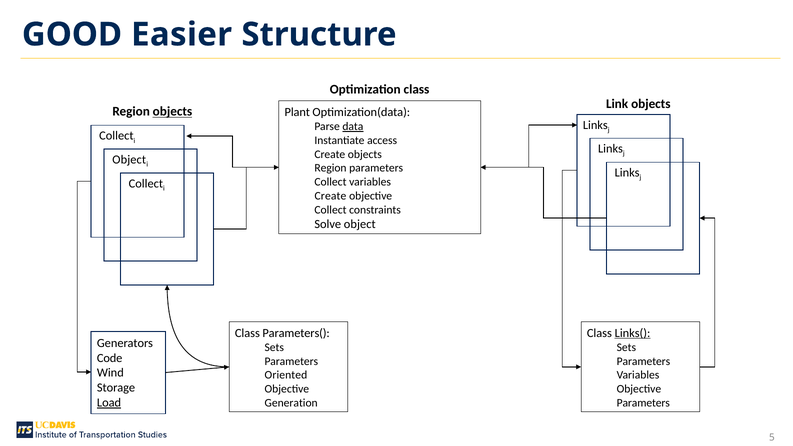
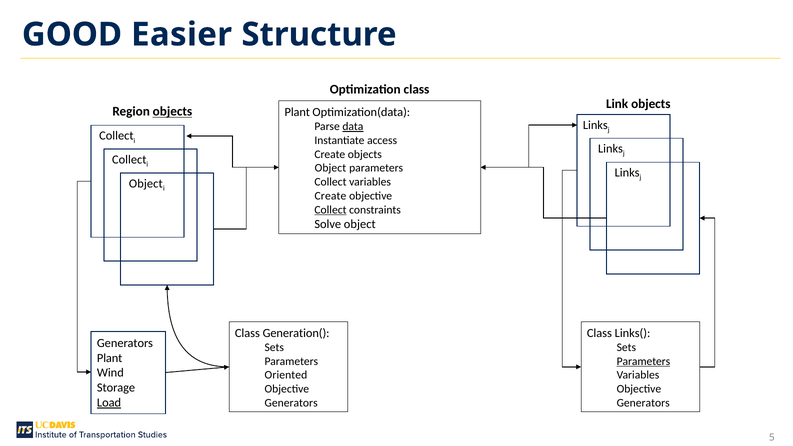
Object: Object -> Collect (129, 160)
Region: Region -> Object (330, 168)
Collect: Collect -> Object (146, 184)
Collect underline: none -> present (330, 210)
Parameters(: Parameters( -> Generation( (296, 333)
Links( underline: present -> none (633, 333)
Code: Code -> Plant (110, 358)
Parameters underline: none -> present (643, 361)
Generation: Generation -> Generators (291, 403)
Parameters: Parameters -> Generators (643, 403)
